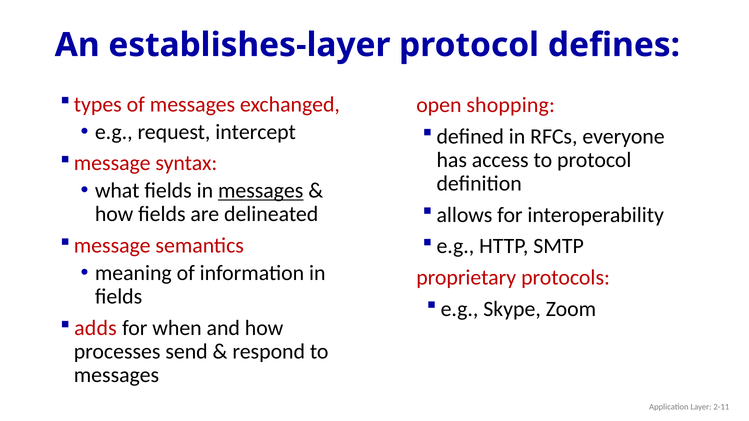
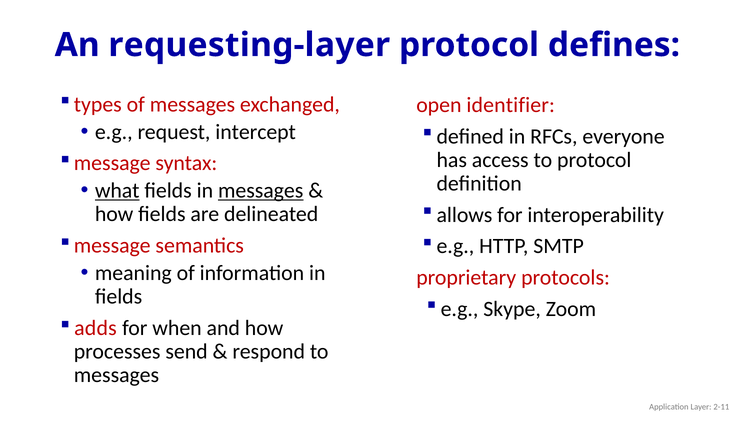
establishes-layer: establishes-layer -> requesting-layer (249, 45)
shopping: shopping -> identifier (511, 105)
what underline: none -> present (117, 191)
